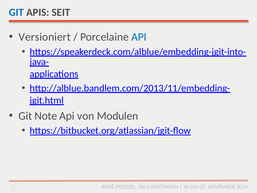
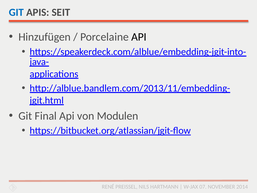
Versioniert: Versioniert -> Hinzufügen (45, 37)
API colour: blue -> black (139, 37)
Note: Note -> Final (46, 116)
